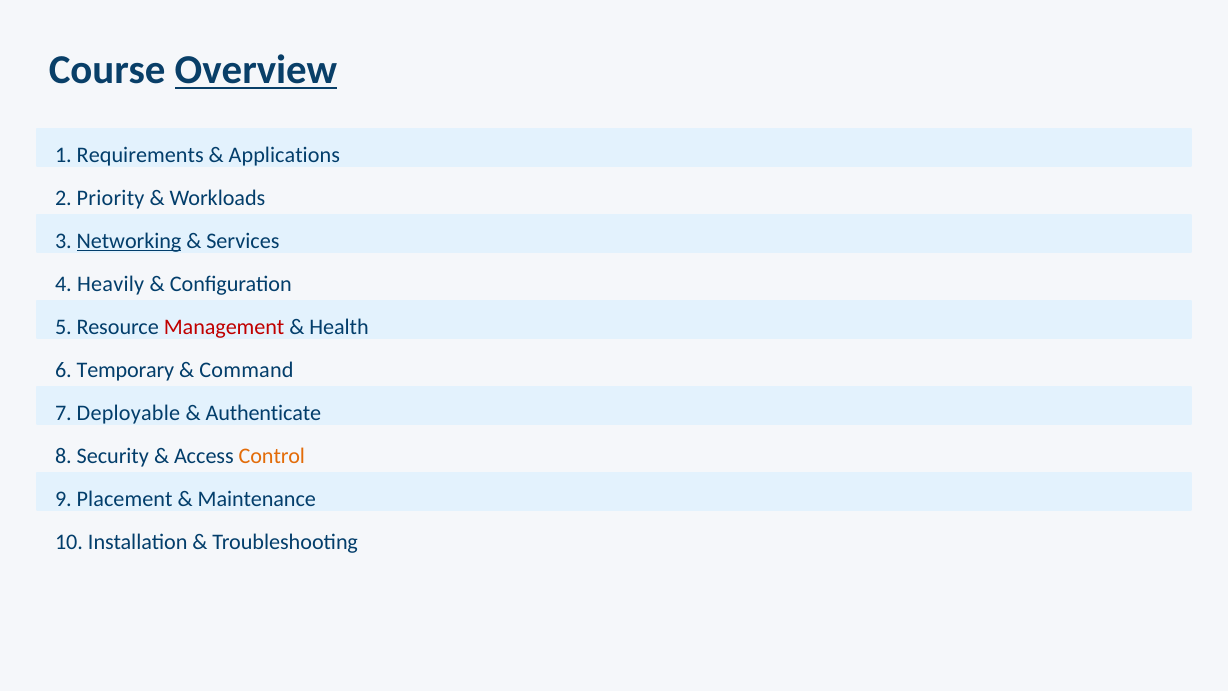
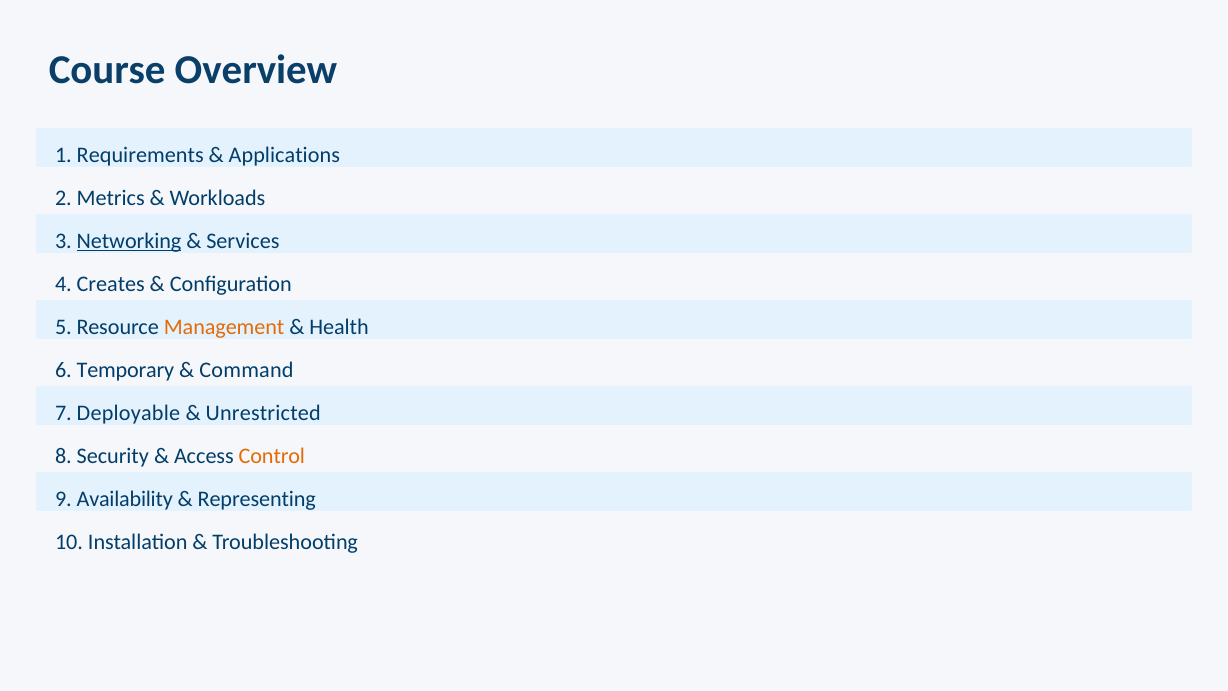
Overview underline: present -> none (256, 70)
Priority: Priority -> Metrics (111, 198)
Heavily: Heavily -> Creates (111, 284)
Management colour: red -> orange (224, 327)
Authenticate: Authenticate -> Unrestricted (263, 413)
Placement: Placement -> Availability (125, 499)
Maintenance: Maintenance -> Representing (257, 499)
